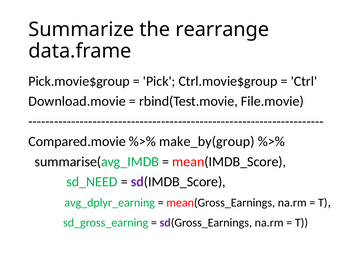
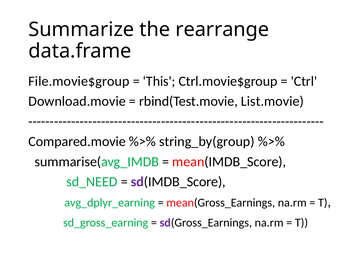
Pick.movie$group: Pick.movie$group -> File.movie$group (79, 81)
Pick: Pick -> This (159, 81)
File.movie: File.movie -> List.movie (272, 101)
make_by(group: make_by(group -> string_by(group (207, 142)
